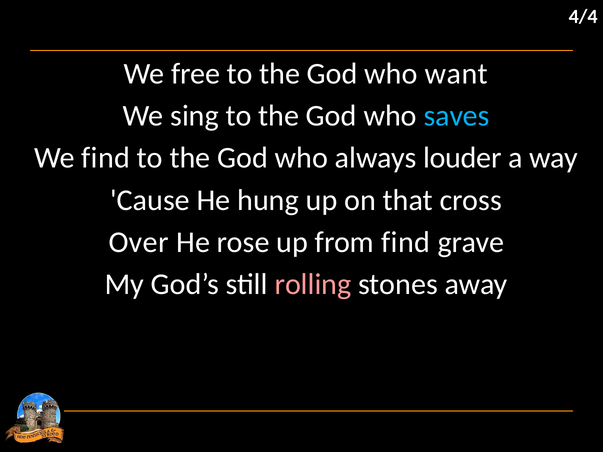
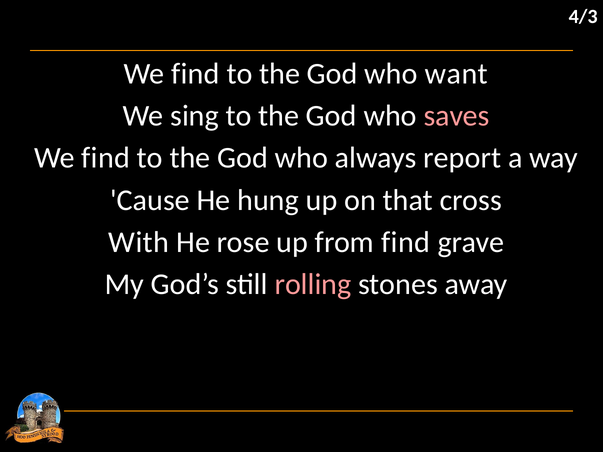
4/4: 4/4 -> 4/3 (583, 16)
free: free -> find (195, 74)
saves colour: light blue -> pink (457, 116)
louder: louder -> report (462, 158)
Over: Over -> With (139, 242)
